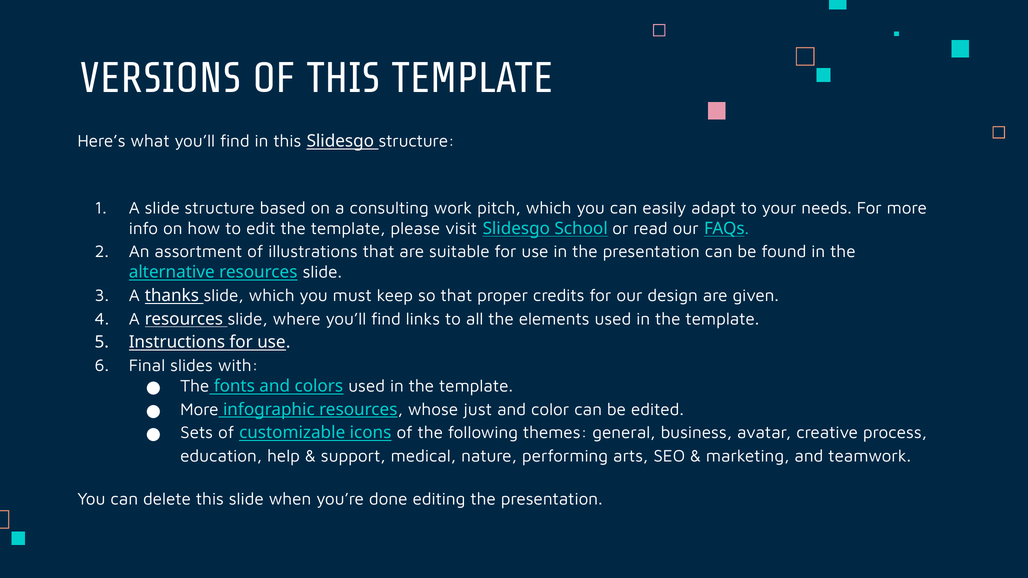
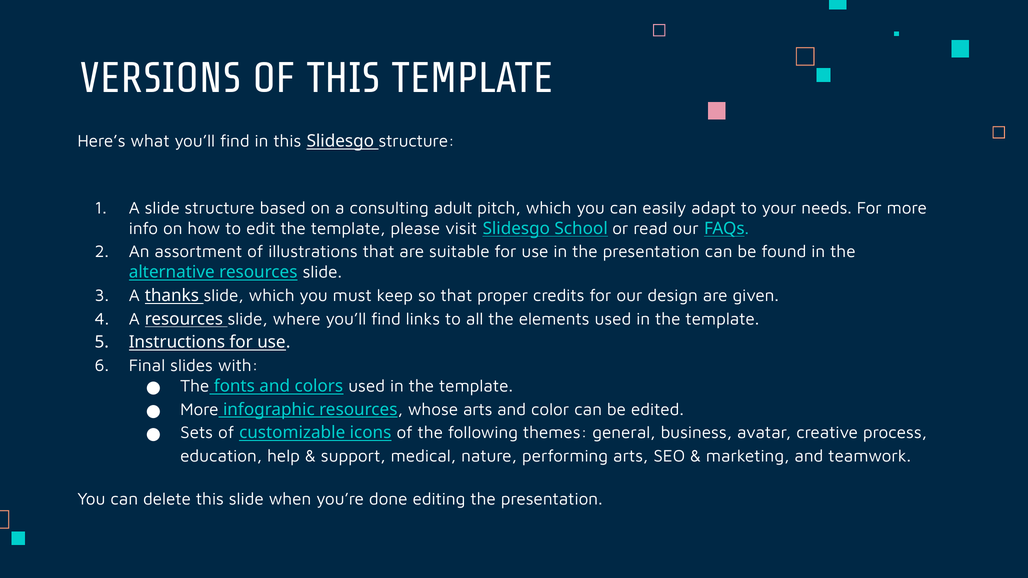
work: work -> adult (453, 208)
whose just: just -> arts (478, 410)
